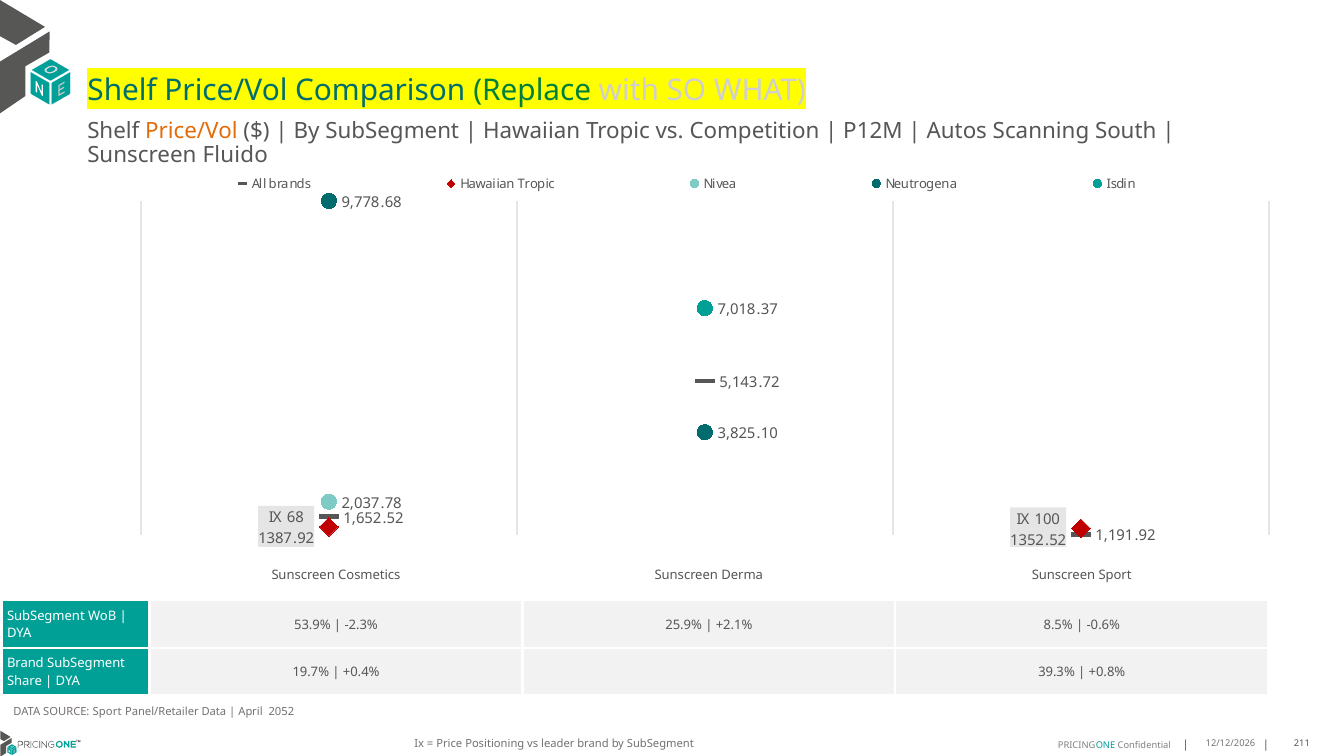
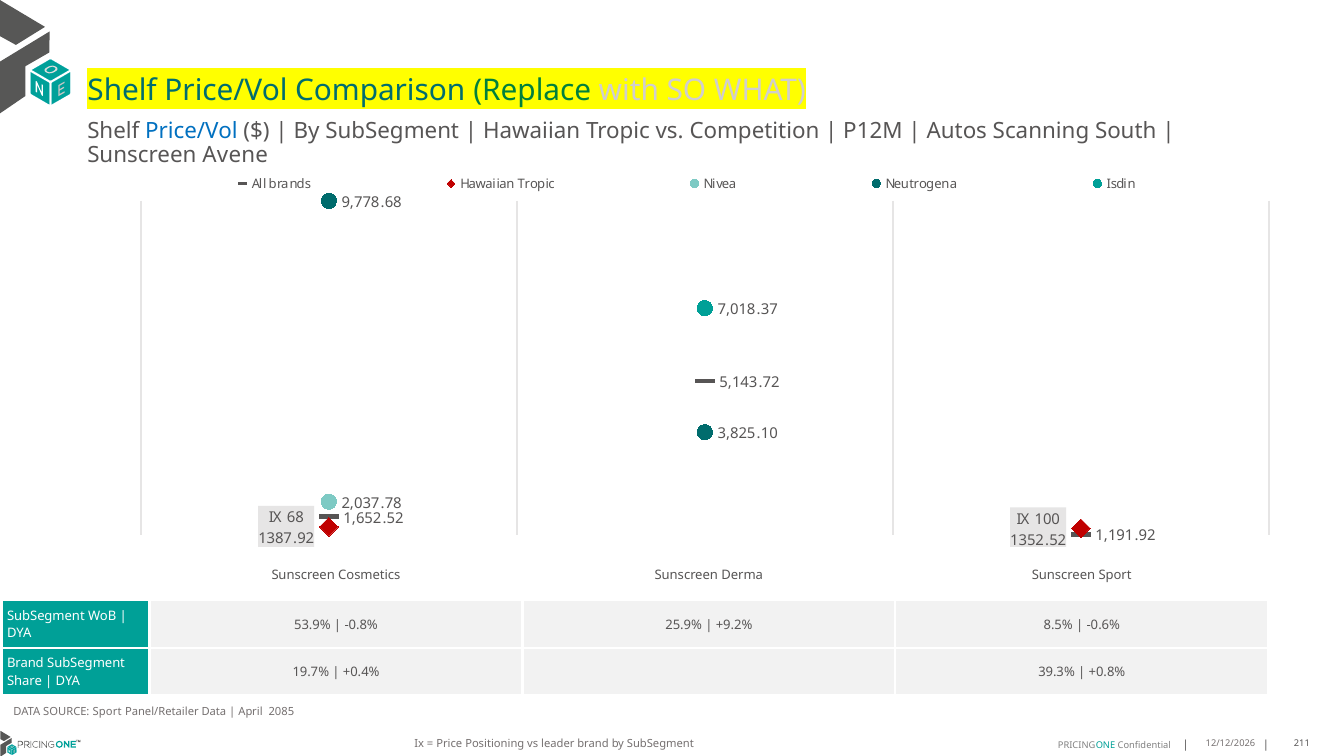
Price/Vol colour: orange -> blue (191, 131)
Fluido: Fluido -> Avene (235, 155)
-2.3%: -2.3% -> -0.8% (361, 624)
+2.1%: +2.1% -> +9.2% (734, 624)
2052: 2052 -> 2085 (281, 712)
